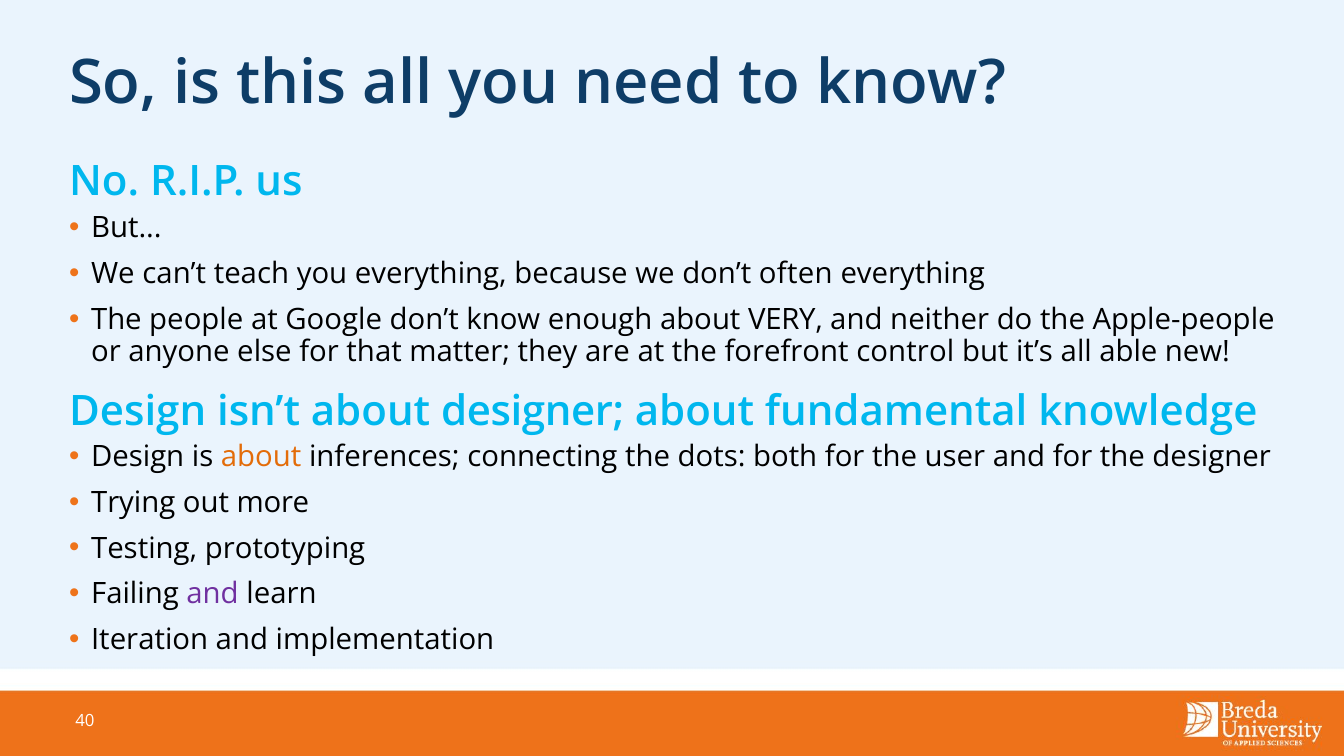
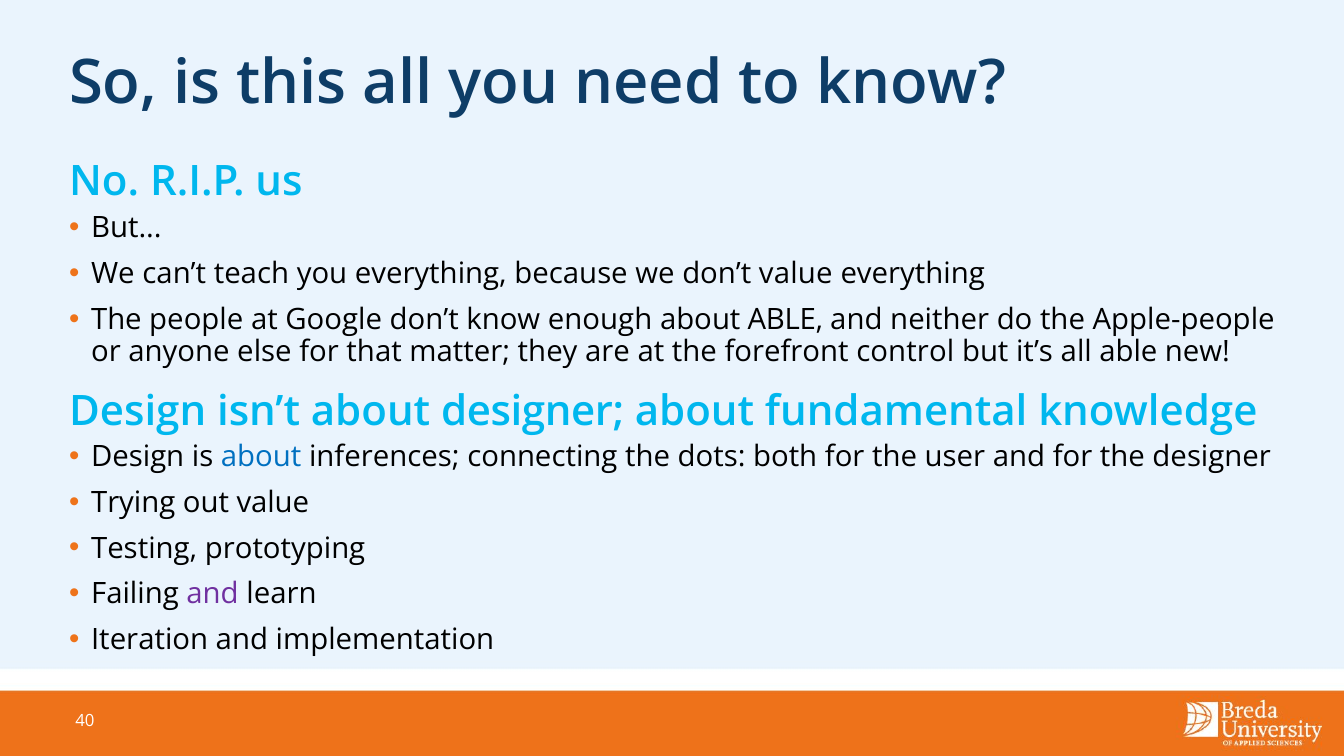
don’t often: often -> value (796, 274)
about VERY: VERY -> ABLE (785, 320)
about colour: orange -> blue (261, 457)
out more: more -> value (273, 503)
